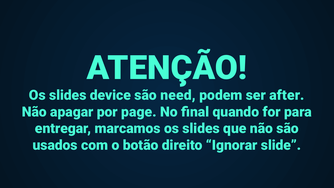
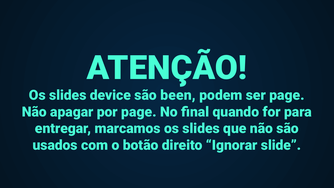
need: need -> been (178, 95)
ser after: after -> page (287, 95)
